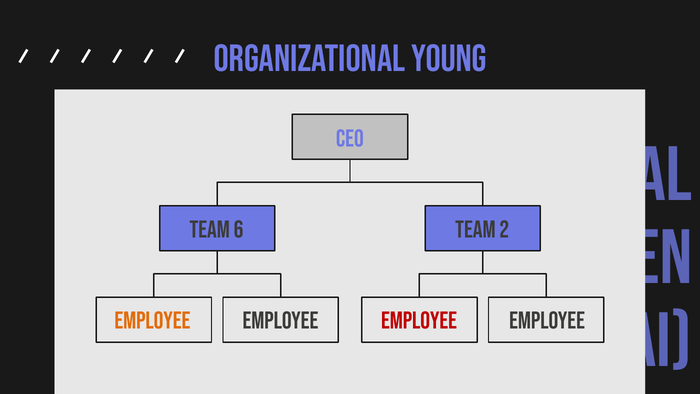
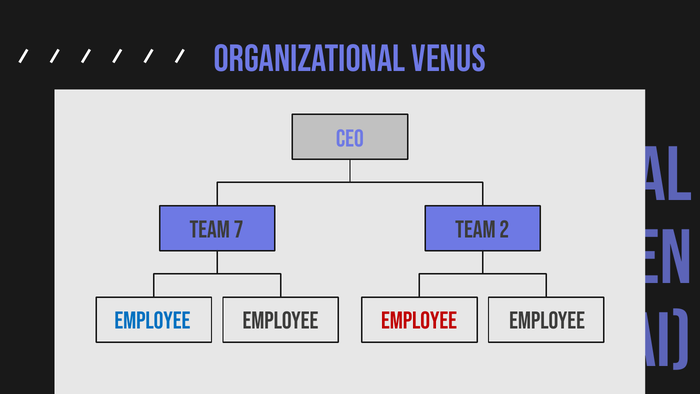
YOUNG: YOUNG -> VENUS (449, 59)
6: 6 -> 7 (239, 230)
employee colour: orange -> blue (152, 320)
